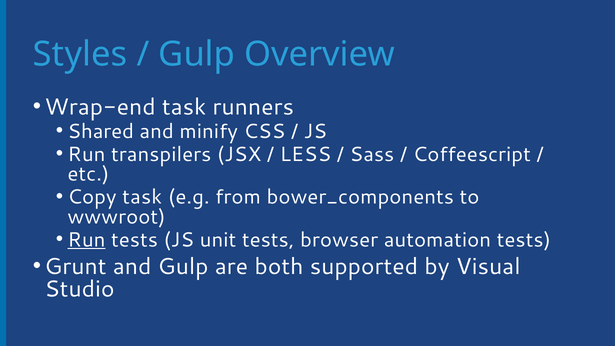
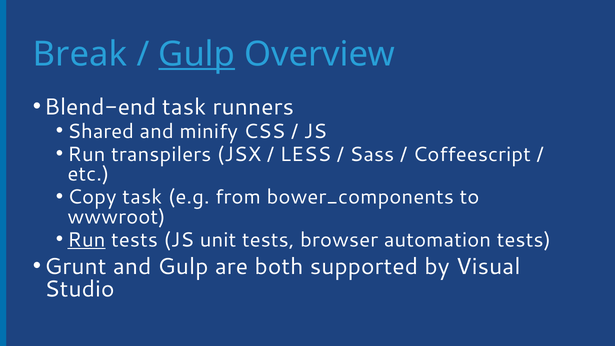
Styles: Styles -> Break (80, 54)
Gulp underline: none -> present (197, 54)
Wrap-end: Wrap-end -> Blend-end (100, 107)
